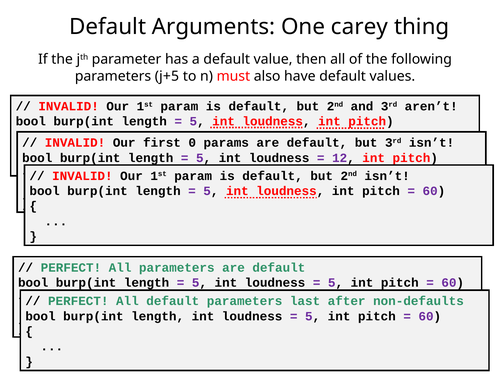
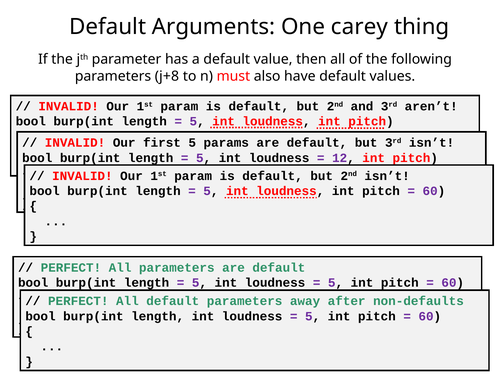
j+5: j+5 -> j+8 (167, 76)
first 0: 0 -> 5 (192, 143)
last: last -> away (305, 301)
